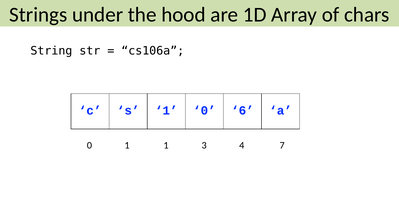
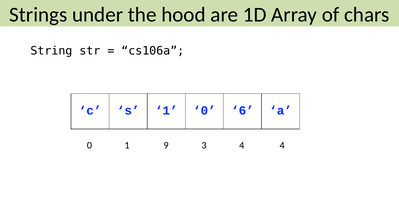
1 1: 1 -> 9 (166, 146)
4 7: 7 -> 4 (282, 146)
